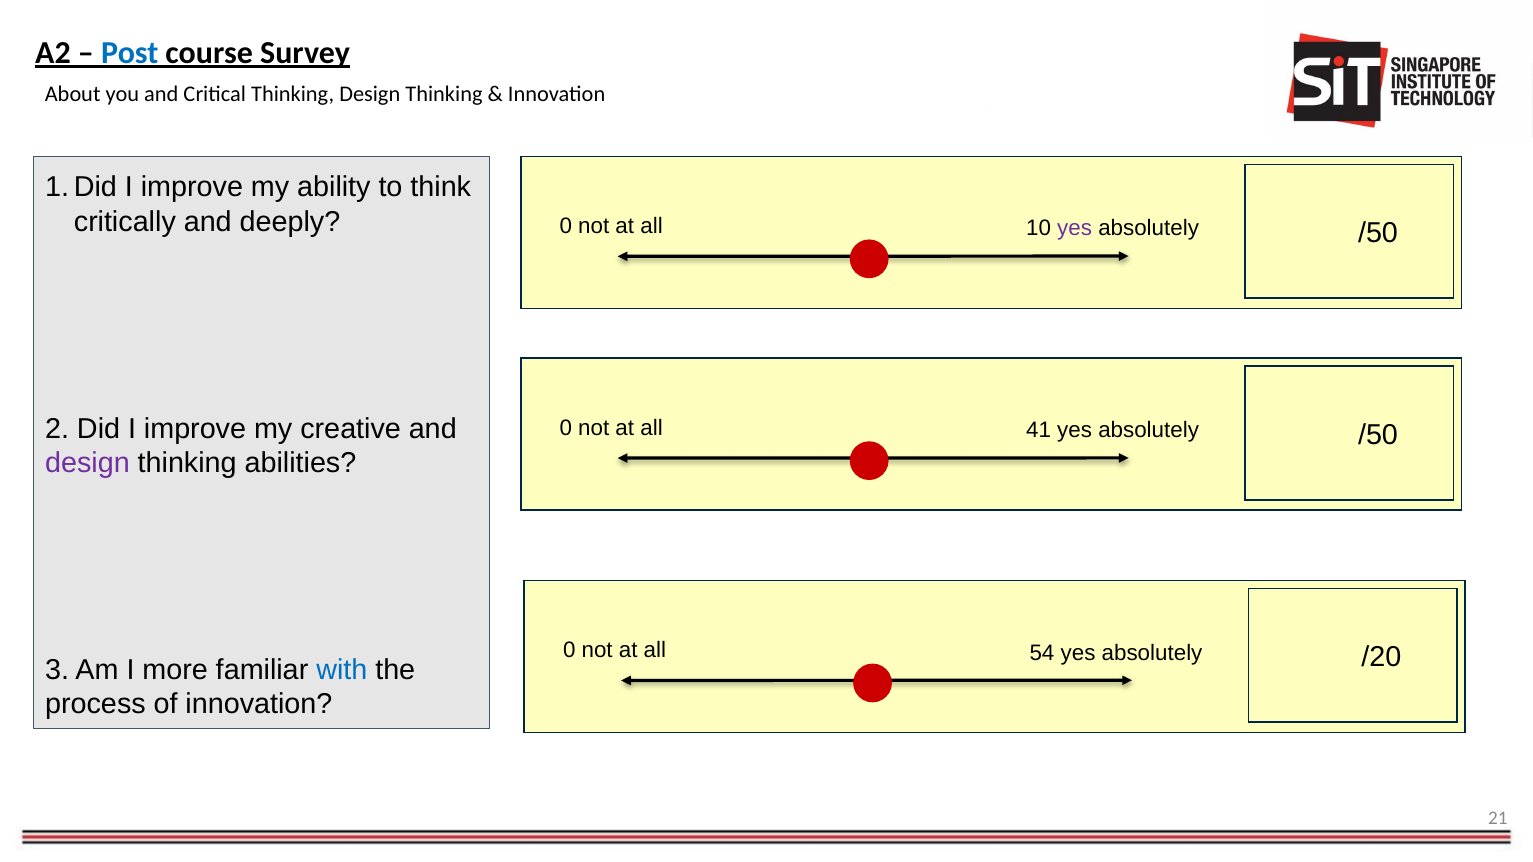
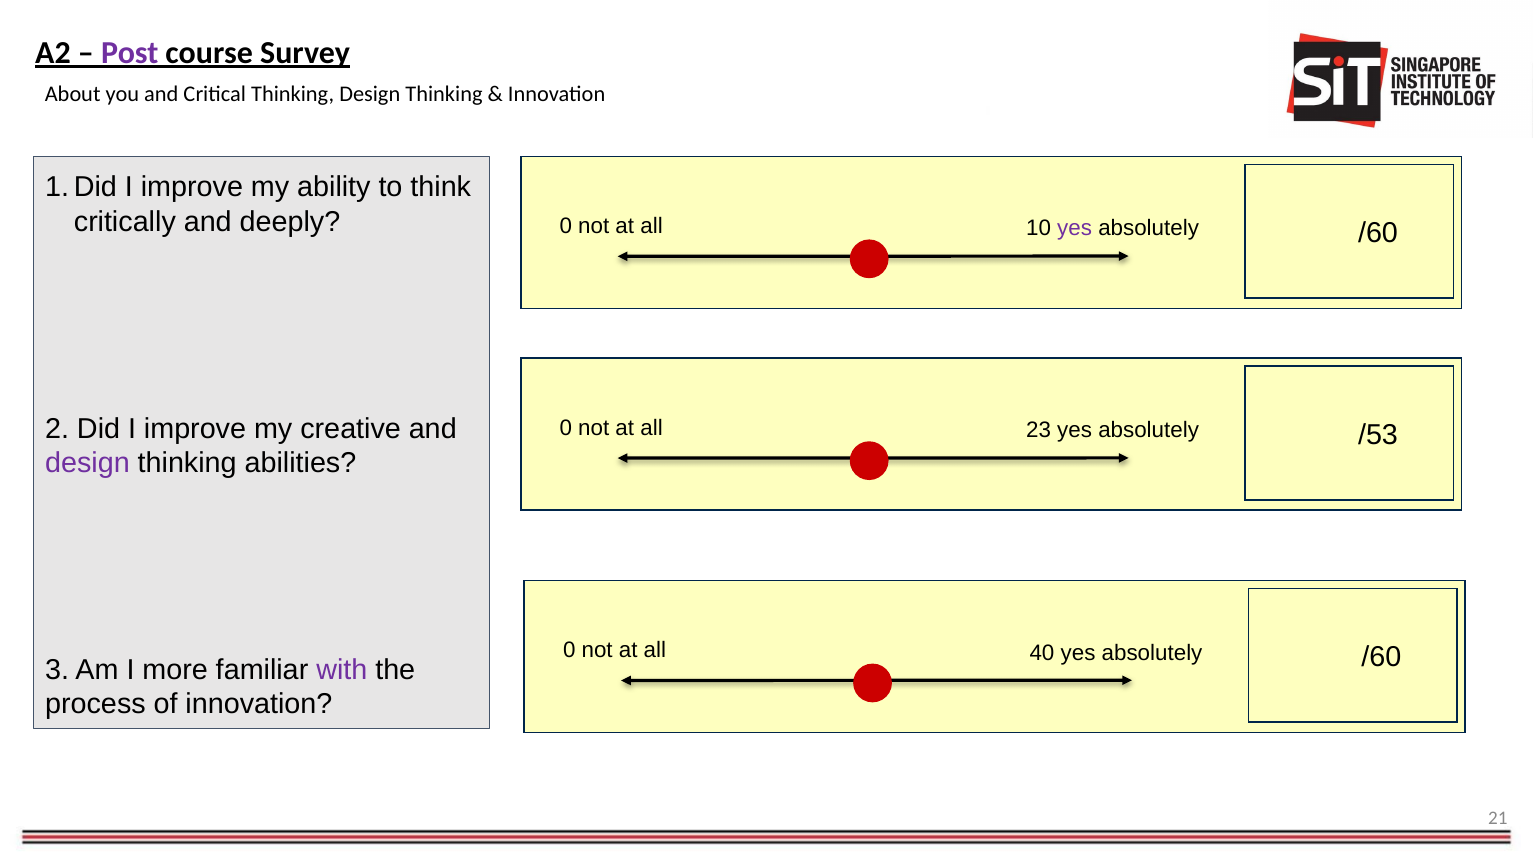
Post colour: blue -> purple (130, 53)
/50: /50 -> /60 (1378, 233)
41: 41 -> 23 (1039, 431)
/50: /50 -> /53 (1378, 435)
54: 54 -> 40 (1042, 653)
/20: /20 -> /60 (1381, 657)
with colour: blue -> purple (342, 670)
